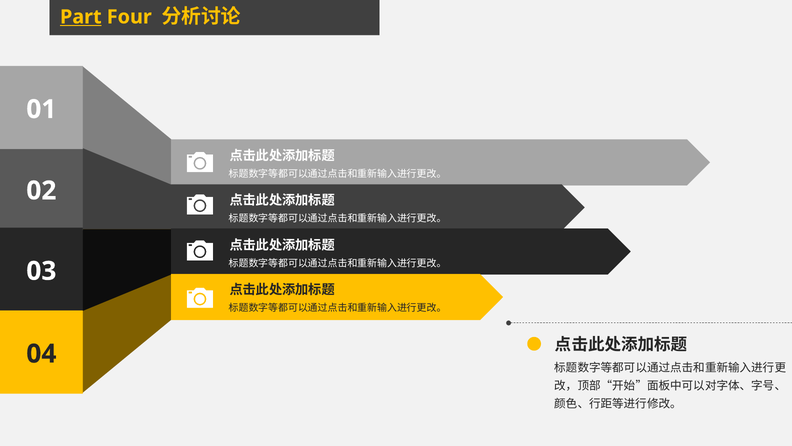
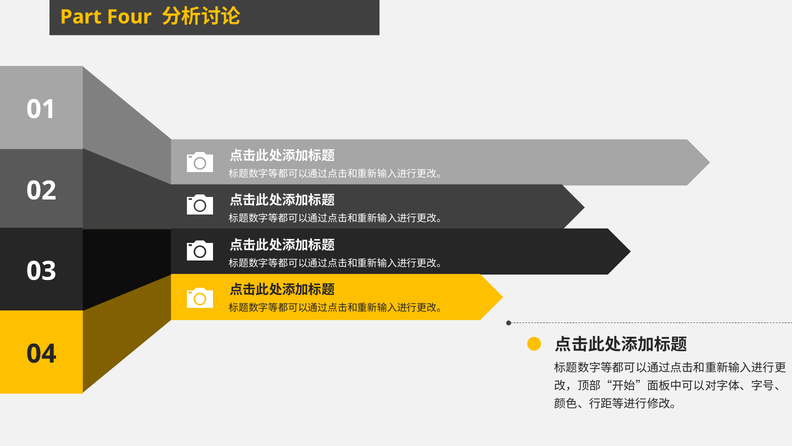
Part underline: present -> none (81, 17)
